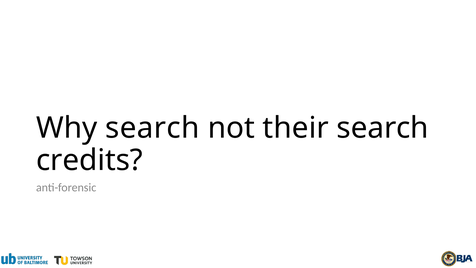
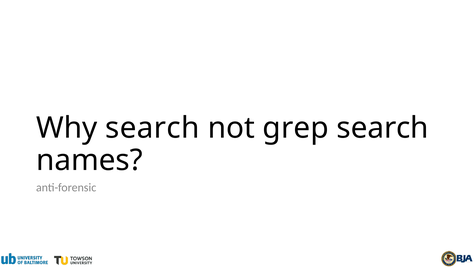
their: their -> grep (296, 128)
credits: credits -> names (89, 160)
